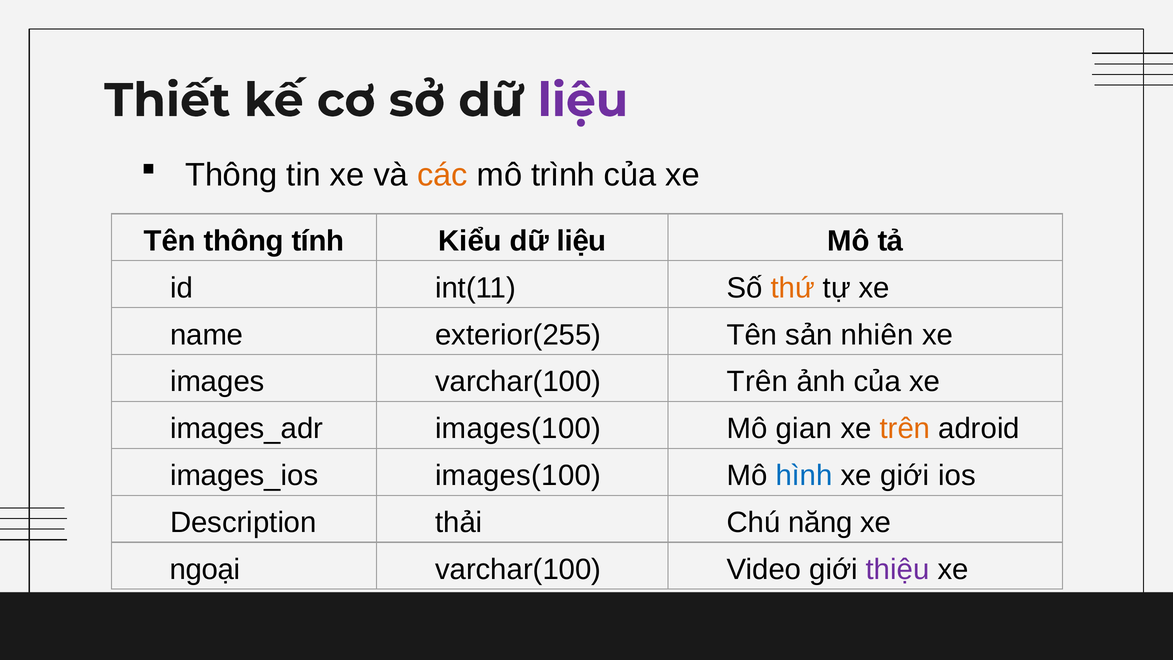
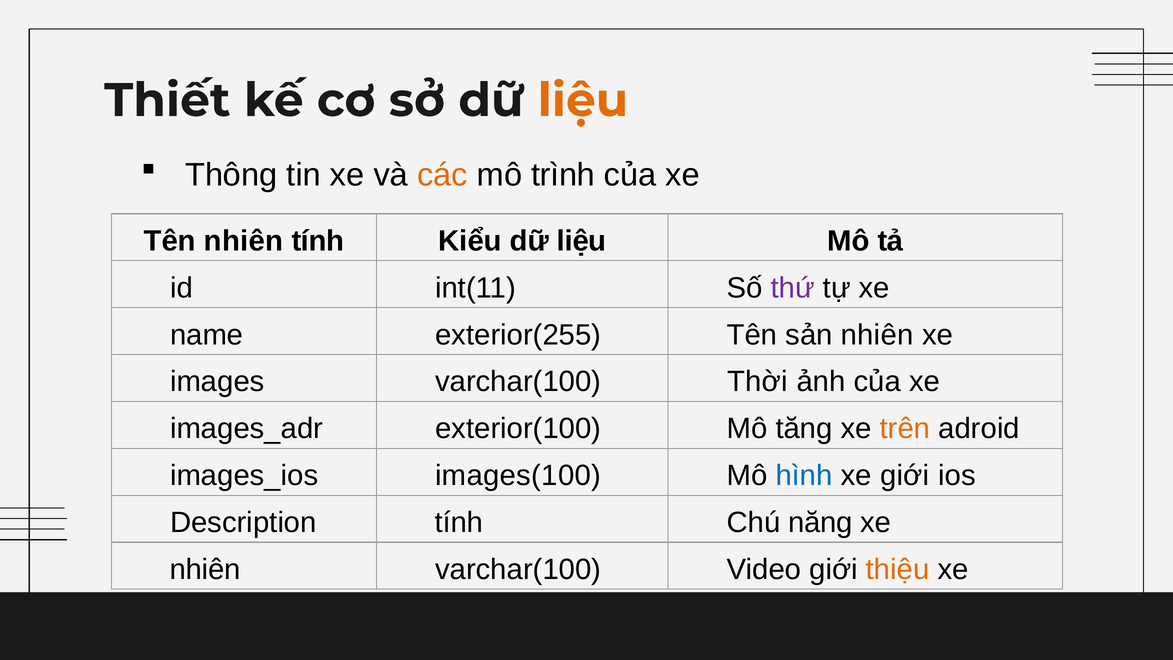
liệu colour: purple -> orange (583, 100)
Tên thông: thông -> nhiên (243, 241)
thứ colour: orange -> purple (793, 288)
varchar(100 Trên: Trên -> Thời (758, 382)
images(100: images(100 -> exterior(100 (518, 429)
gian: gian -> tăng (804, 429)
Description thải: thải -> tính (459, 522)
ngoại: ngoại -> nhiên (205, 569)
thiệu colour: purple -> orange (898, 569)
